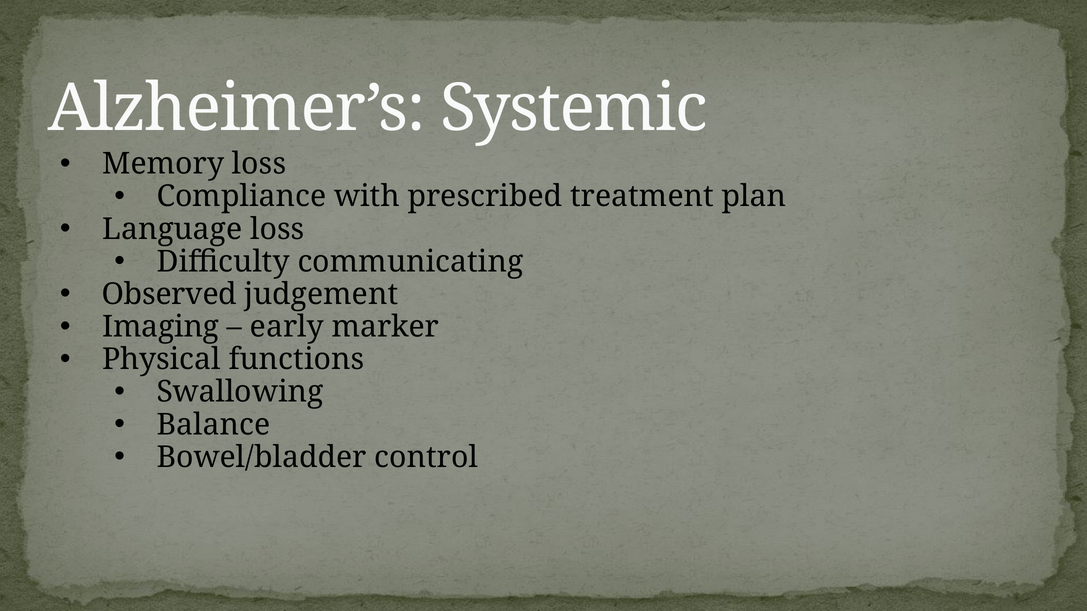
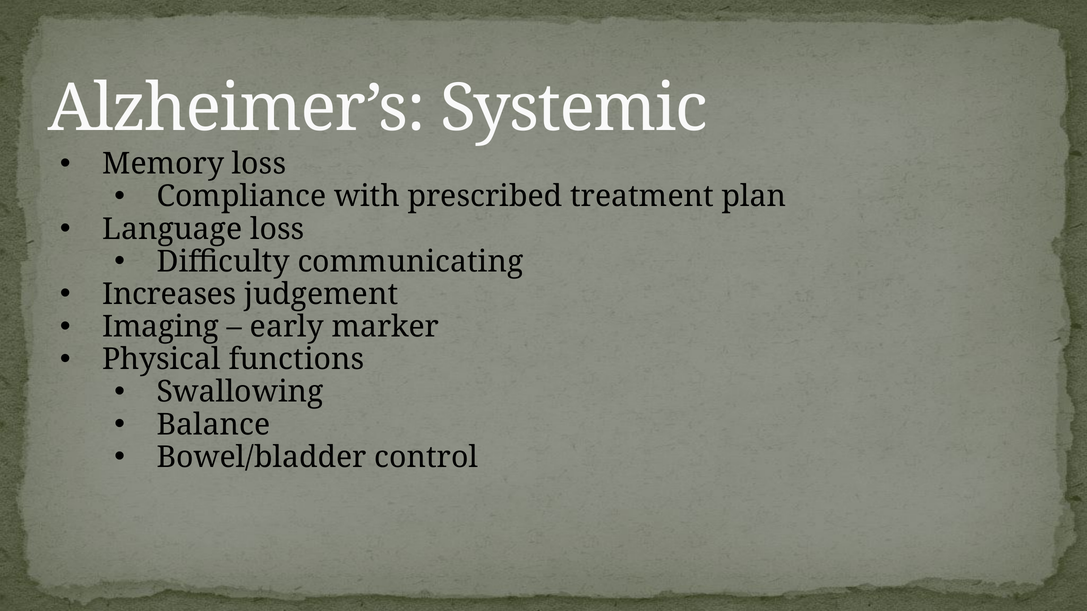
Observed: Observed -> Increases (169, 294)
